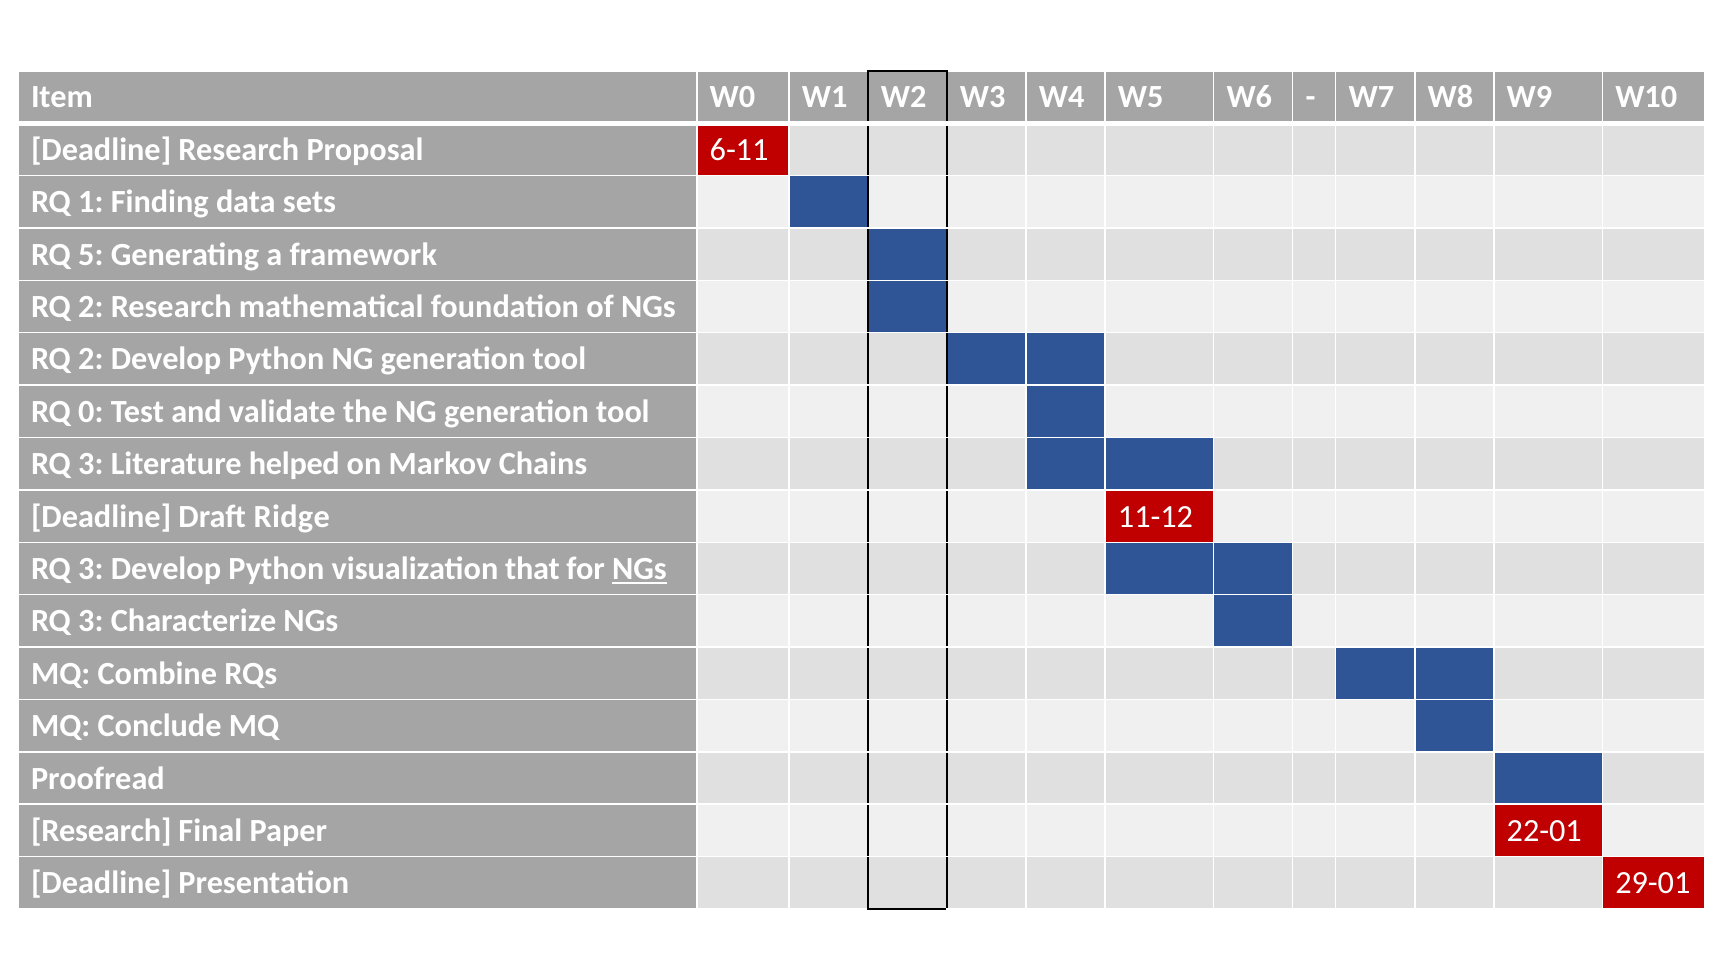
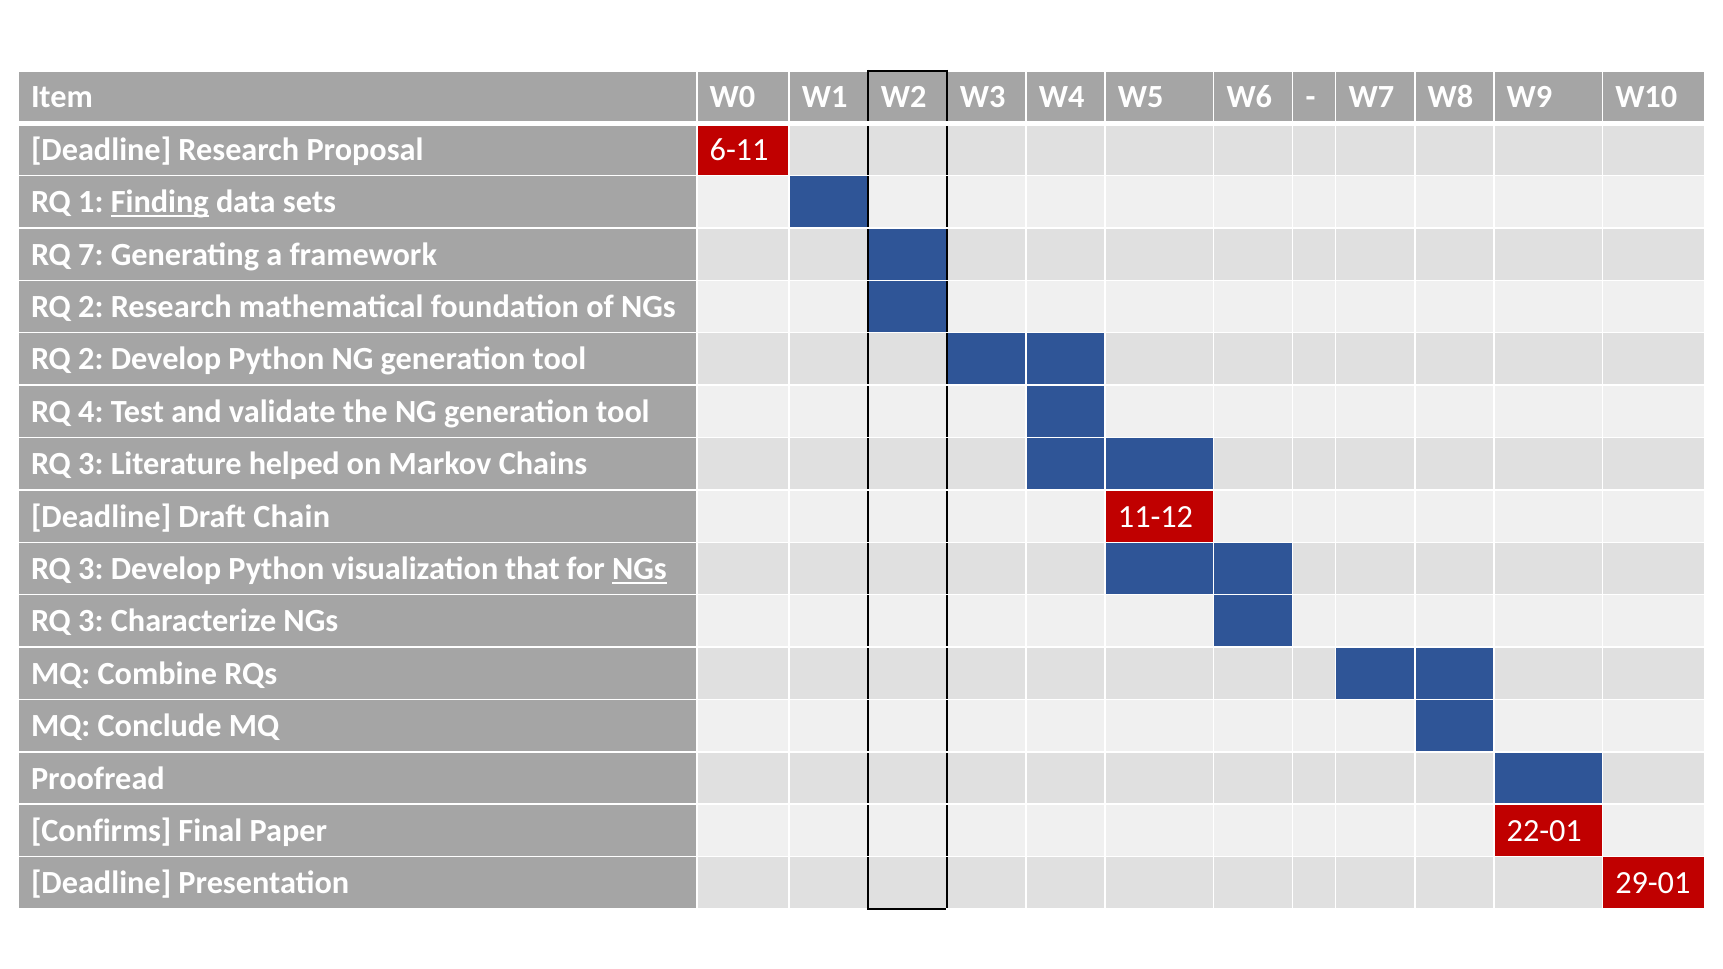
Finding underline: none -> present (160, 202)
5: 5 -> 7 (91, 255)
0: 0 -> 4 (91, 412)
Ridge: Ridge -> Chain (292, 517)
Research: Research -> Confirms (101, 831)
